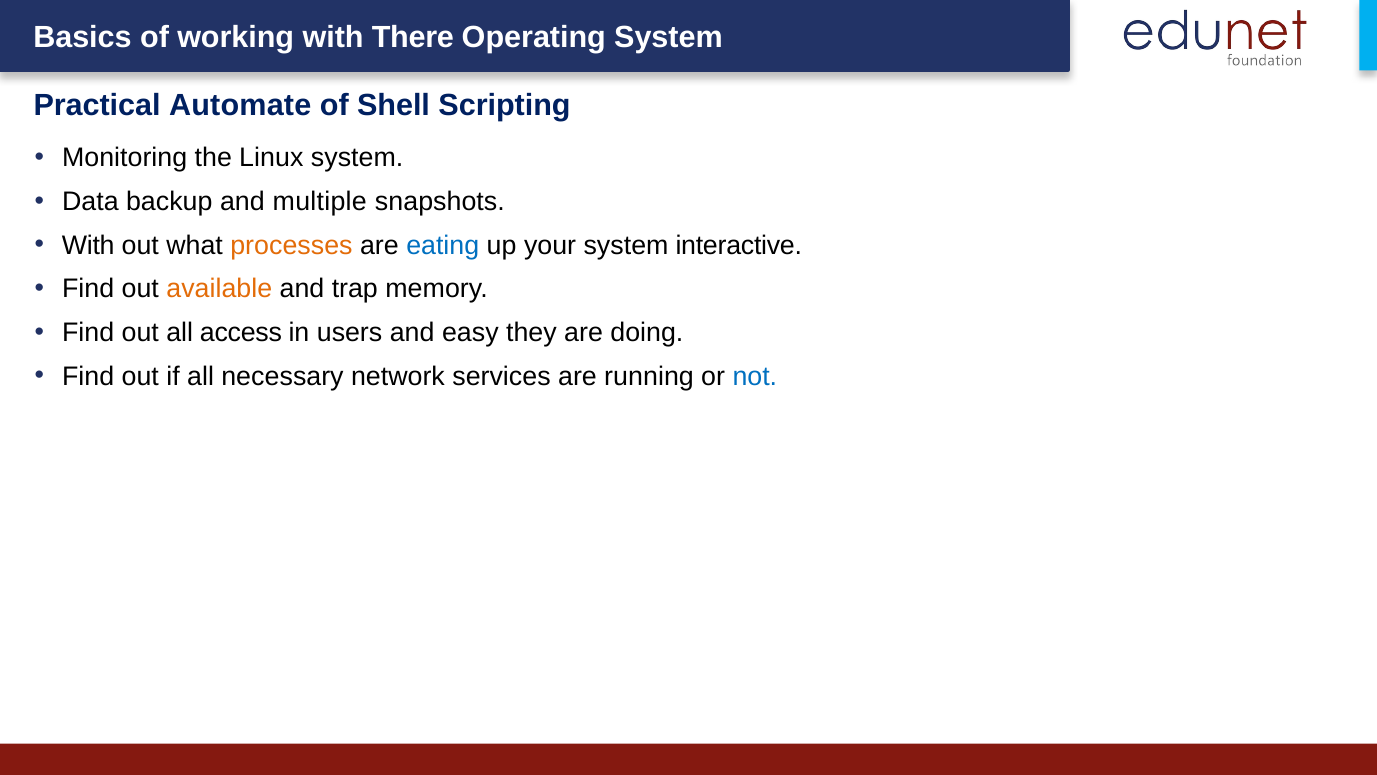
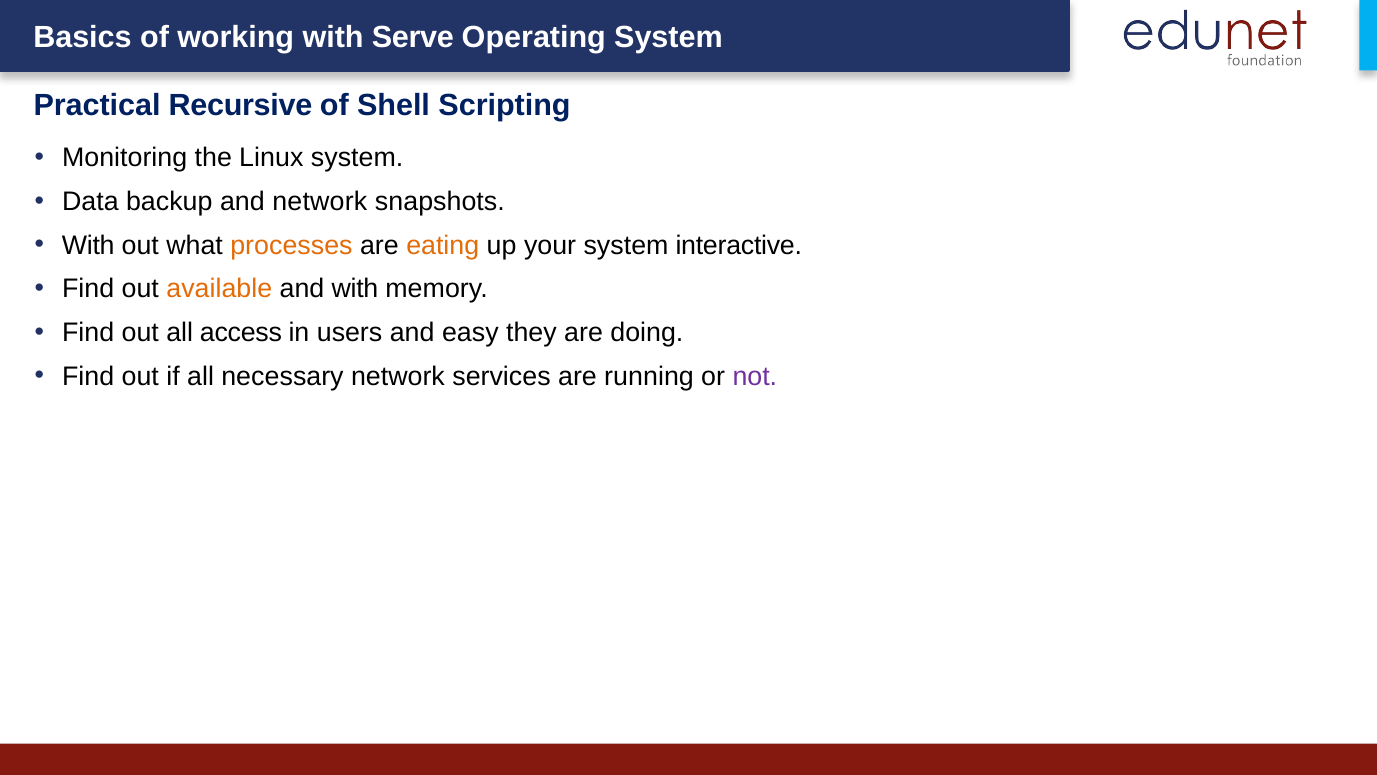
There: There -> Serve (413, 37)
Automate: Automate -> Recursive (240, 105)
and multiple: multiple -> network (320, 202)
eating colour: blue -> orange (443, 245)
and trap: trap -> with (355, 289)
not colour: blue -> purple (755, 376)
